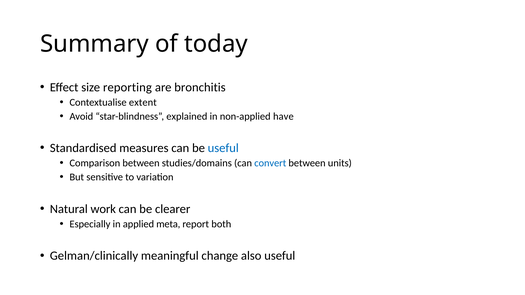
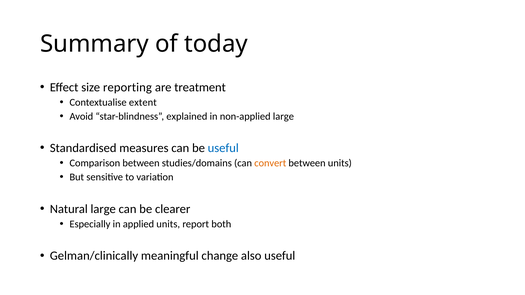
bronchitis: bronchitis -> treatment (200, 87)
non-applied have: have -> large (283, 116)
convert colour: blue -> orange (270, 163)
Natural work: work -> large (103, 209)
applied meta: meta -> units (168, 224)
